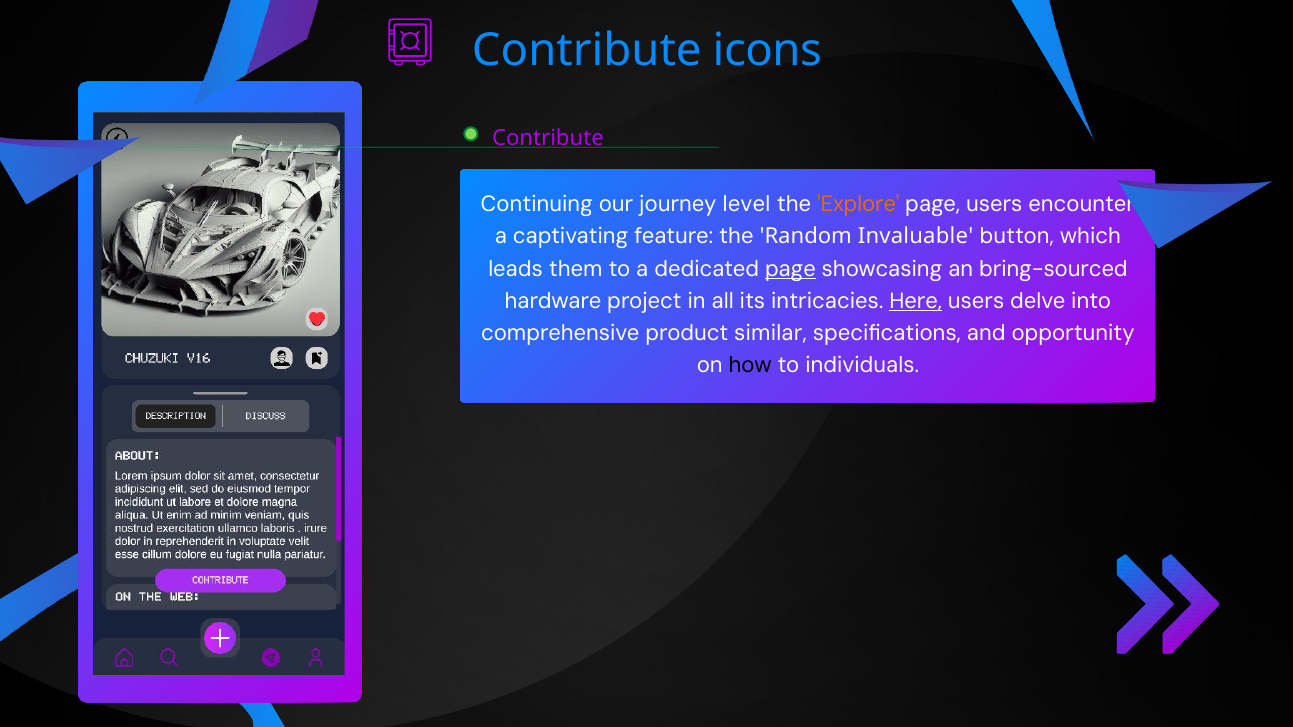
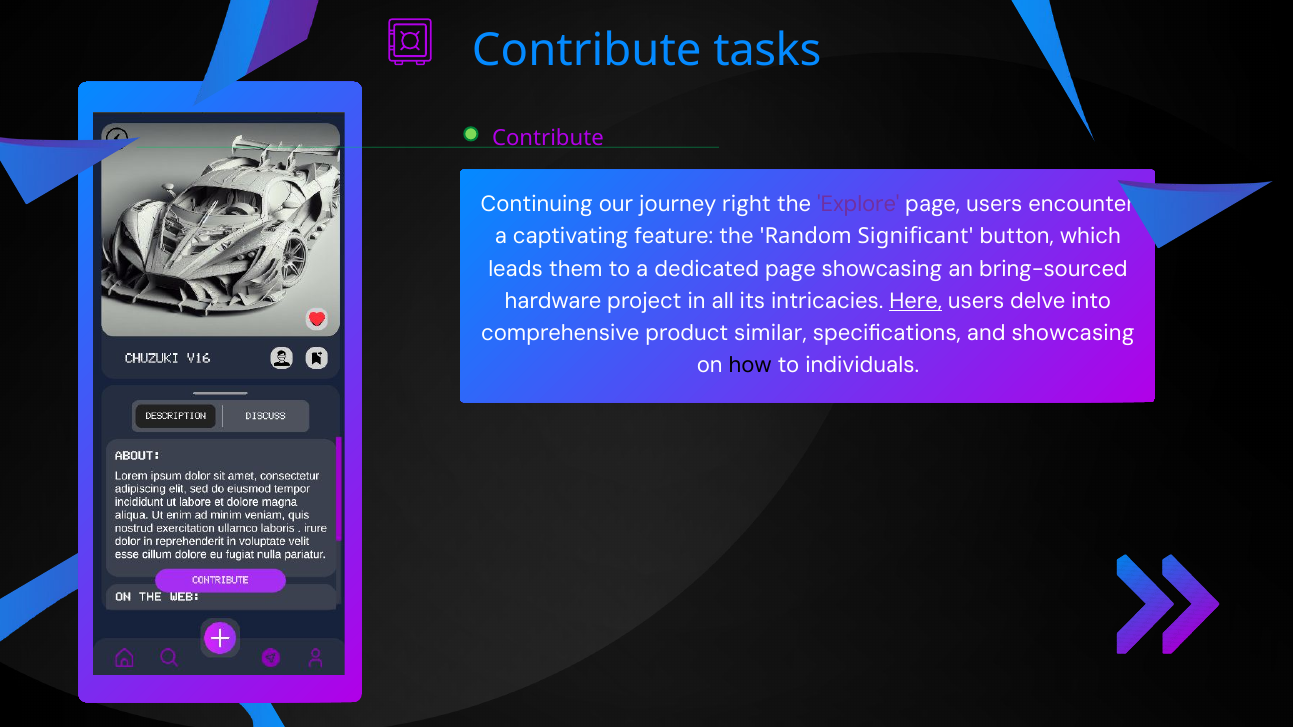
icons: icons -> tasks (767, 51)
level: level -> right (747, 204)
Explore colour: orange -> purple (858, 204)
Invaluable: Invaluable -> Significant (916, 237)
page underline: present -> none (790, 269)
and opportunity: opportunity -> showcasing (1073, 334)
